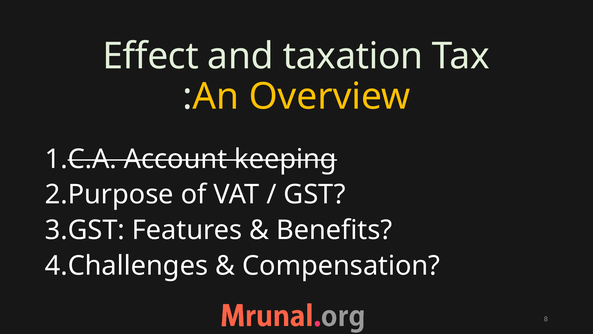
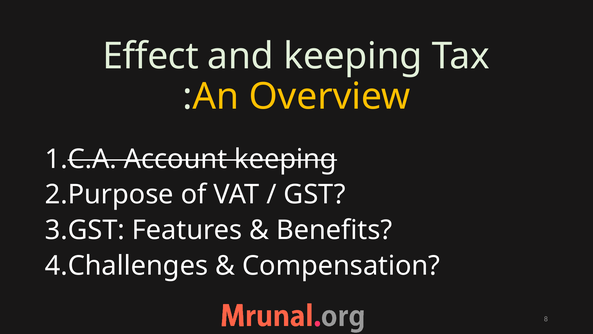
and taxation: taxation -> keeping (353, 56)
